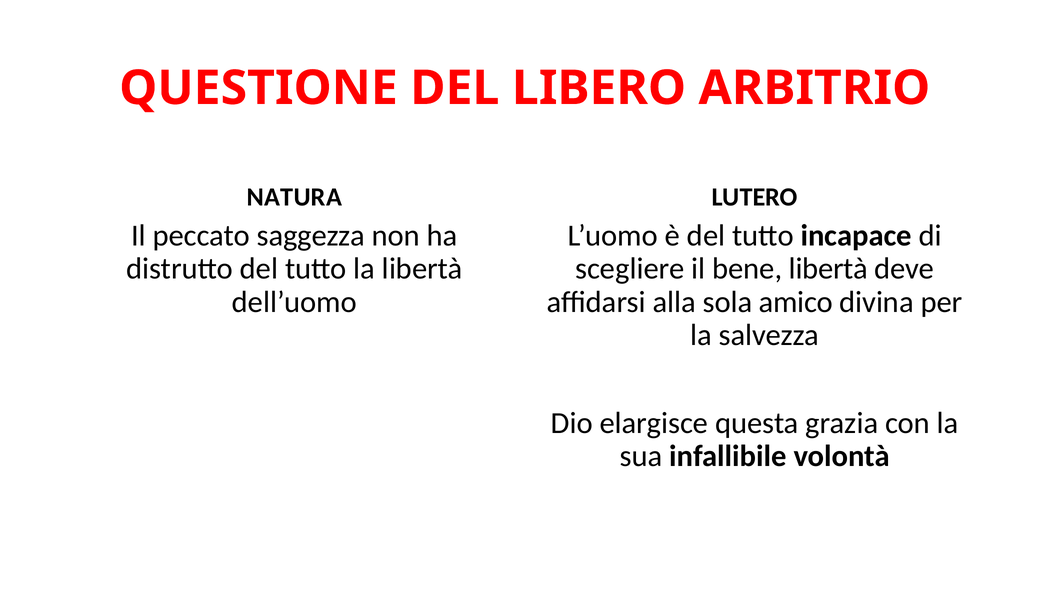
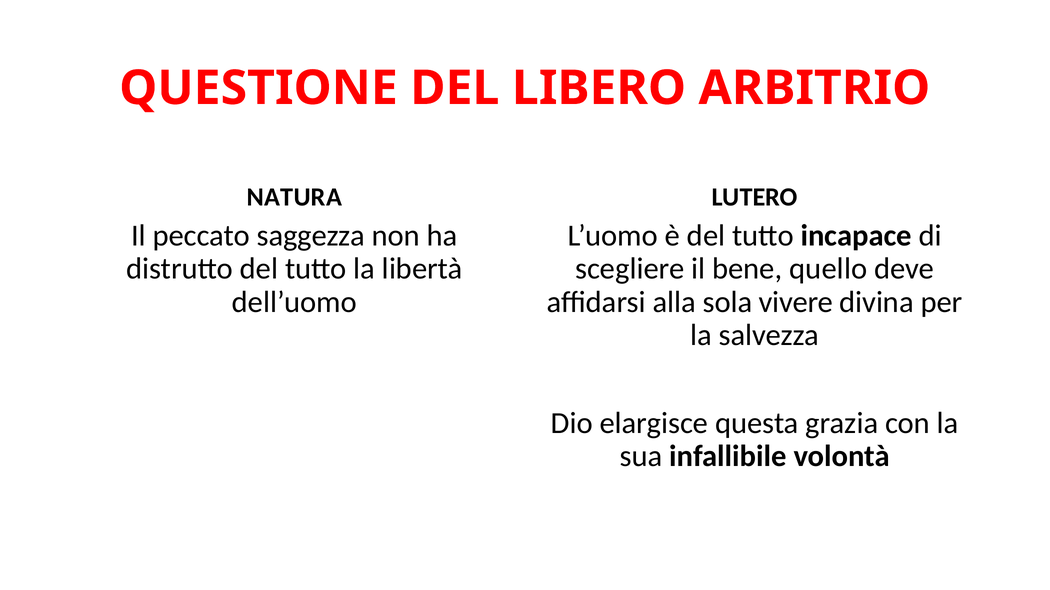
bene libertà: libertà -> quello (828, 269)
amico: amico -> vivere (796, 302)
